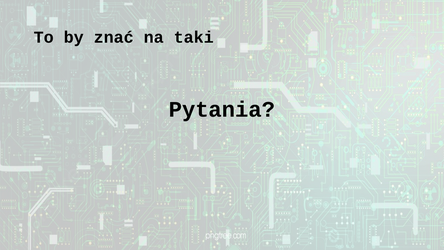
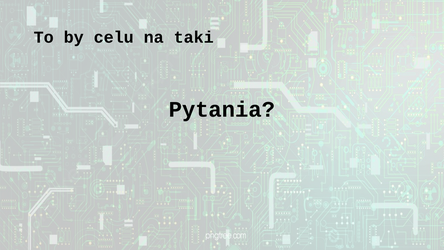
znać: znać -> celu (114, 37)
